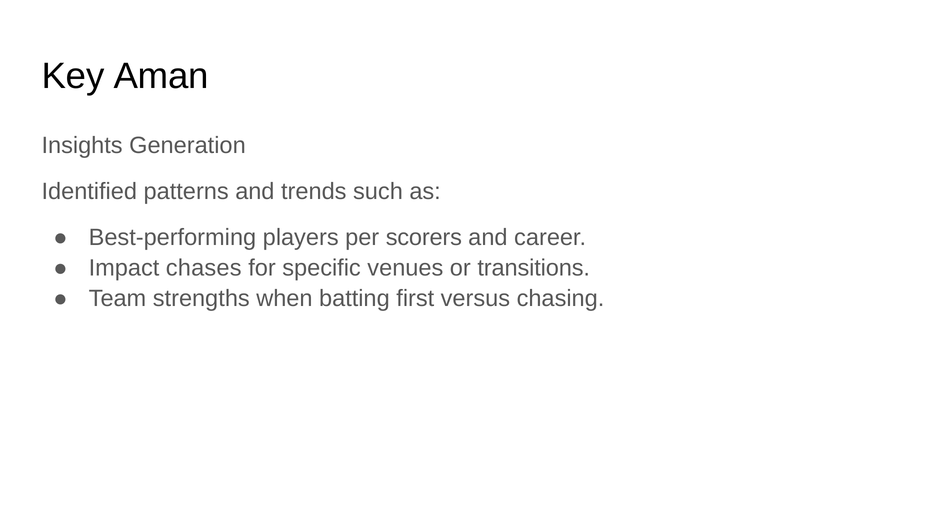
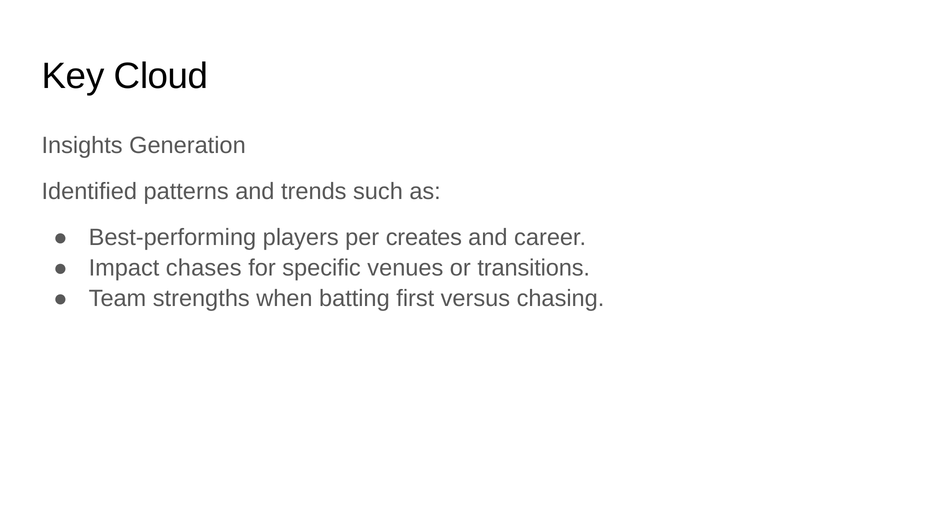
Aman: Aman -> Cloud (161, 76)
scorers: scorers -> creates (424, 238)
